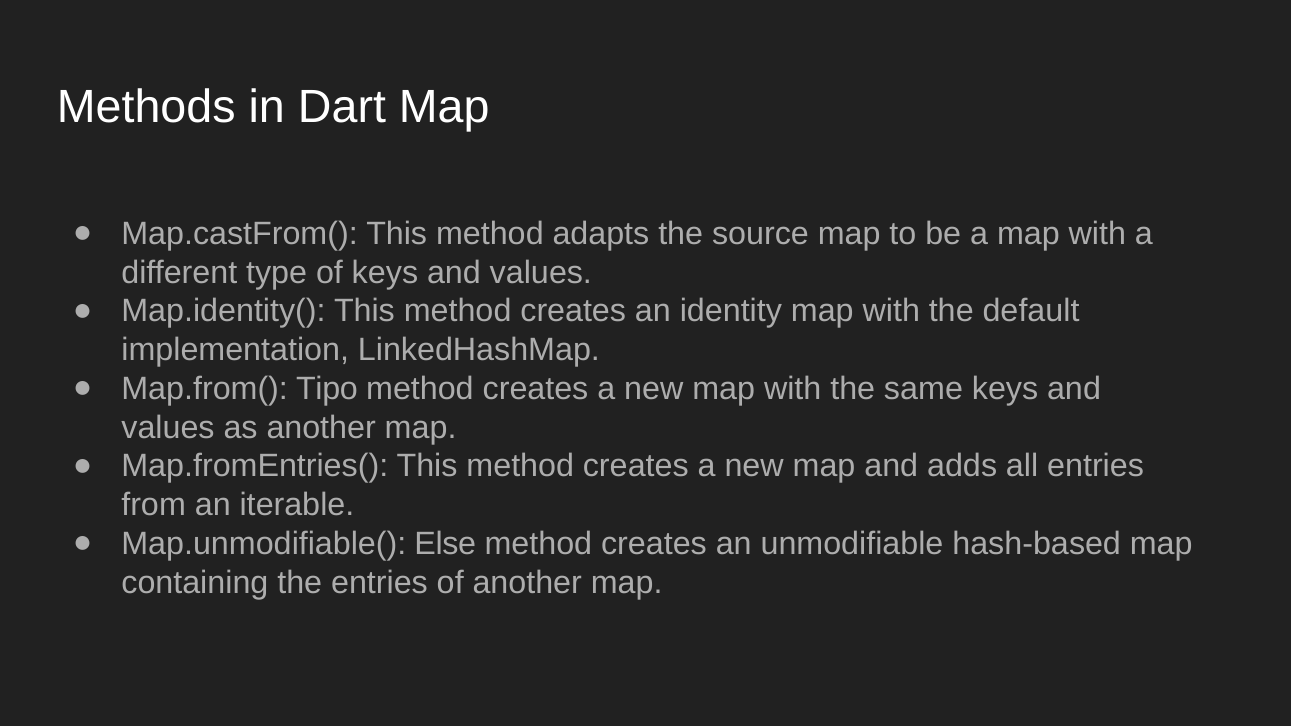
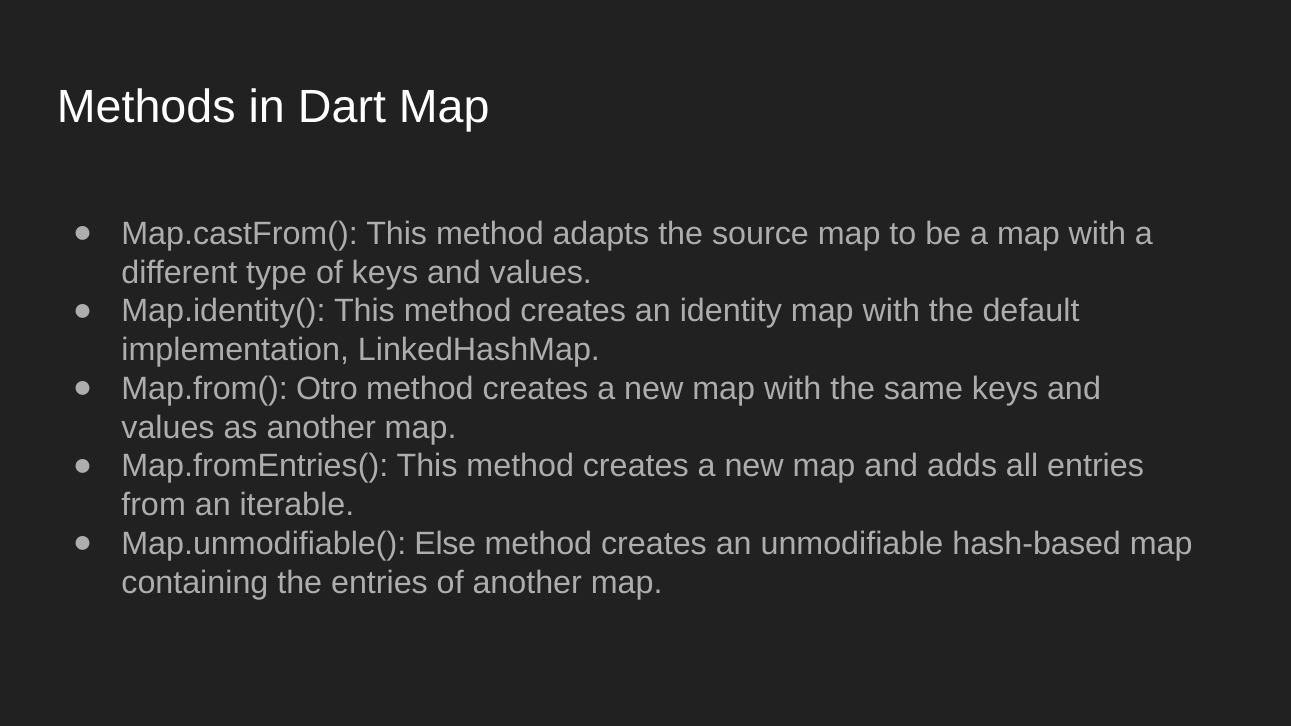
Tipo: Tipo -> Otro (327, 389)
